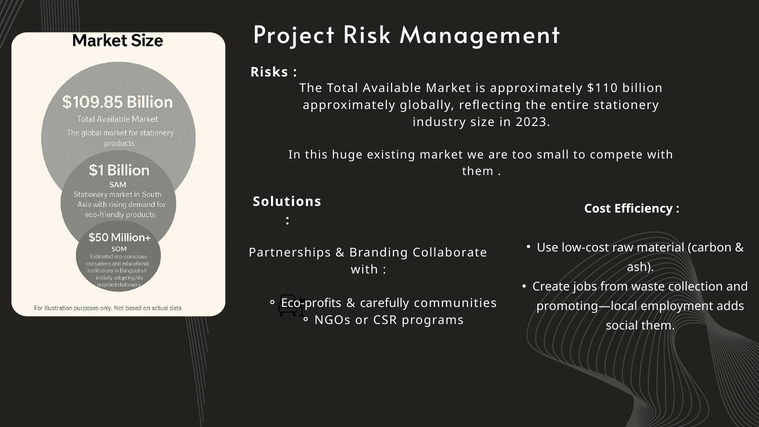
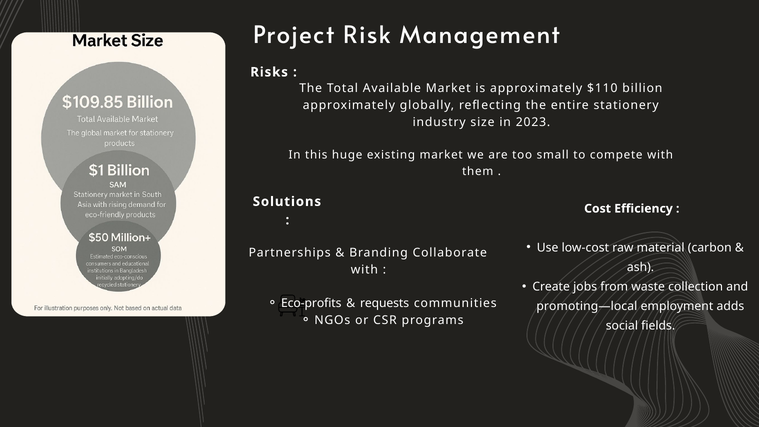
carefully: carefully -> requests (385, 303)
social them: them -> fields (658, 326)
